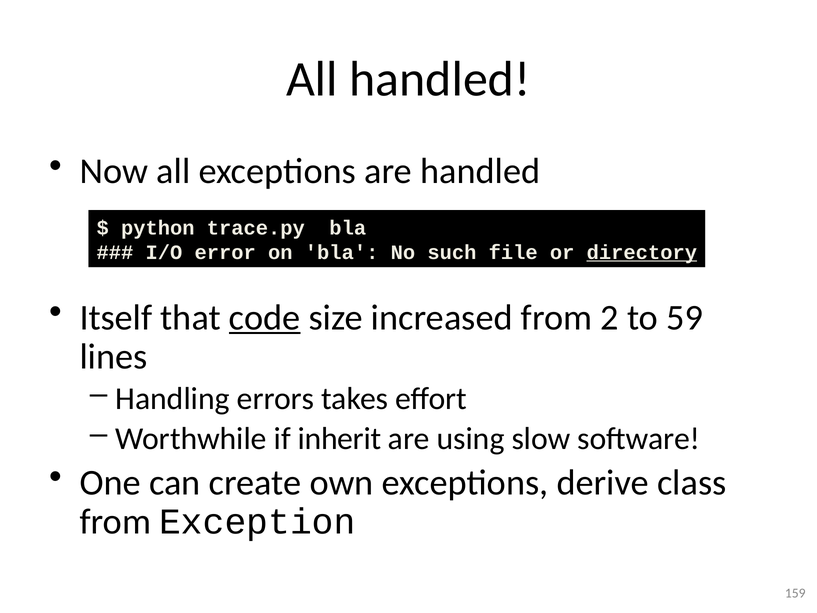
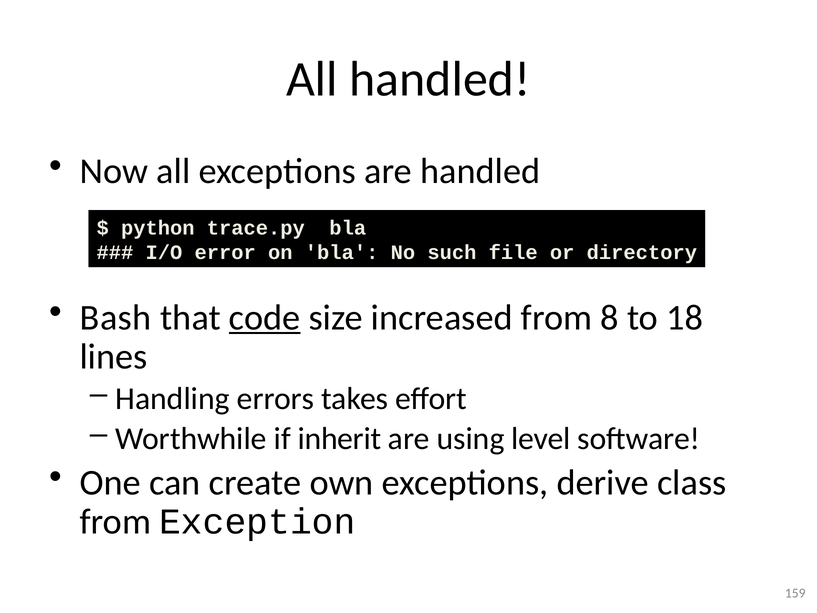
directory underline: present -> none (642, 252)
Itself: Itself -> Bash (116, 317)
2: 2 -> 8 (610, 317)
59: 59 -> 18 (685, 317)
slow: slow -> level (541, 439)
